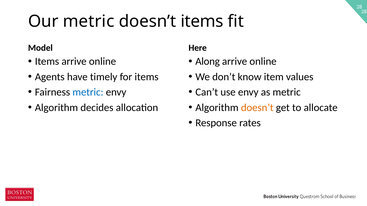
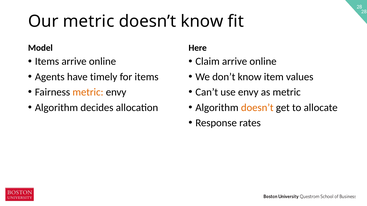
doesn’t items: items -> know (202, 21)
Along: Along -> Claim (208, 62)
metric colour: blue -> orange (88, 92)
